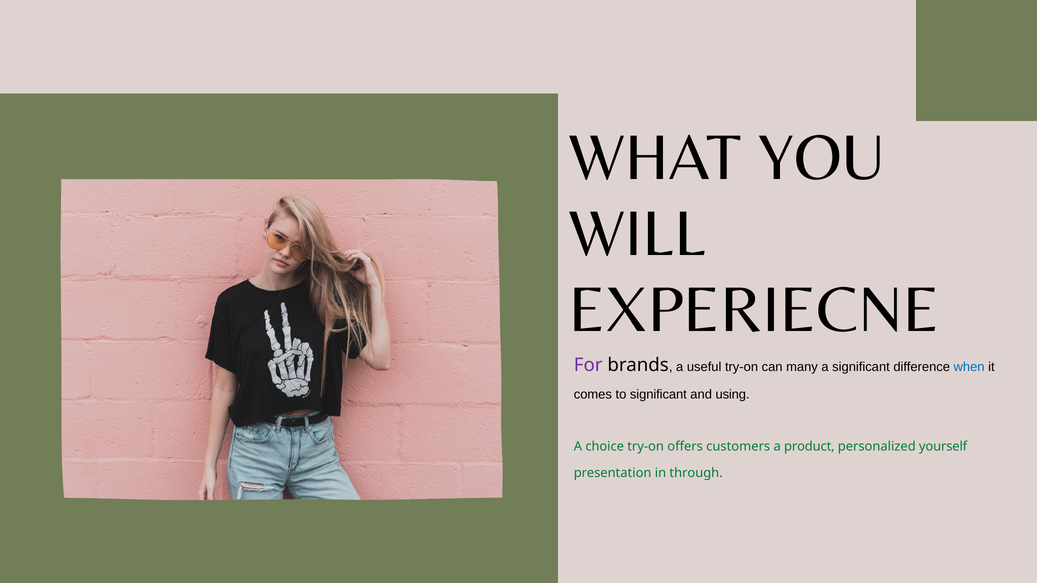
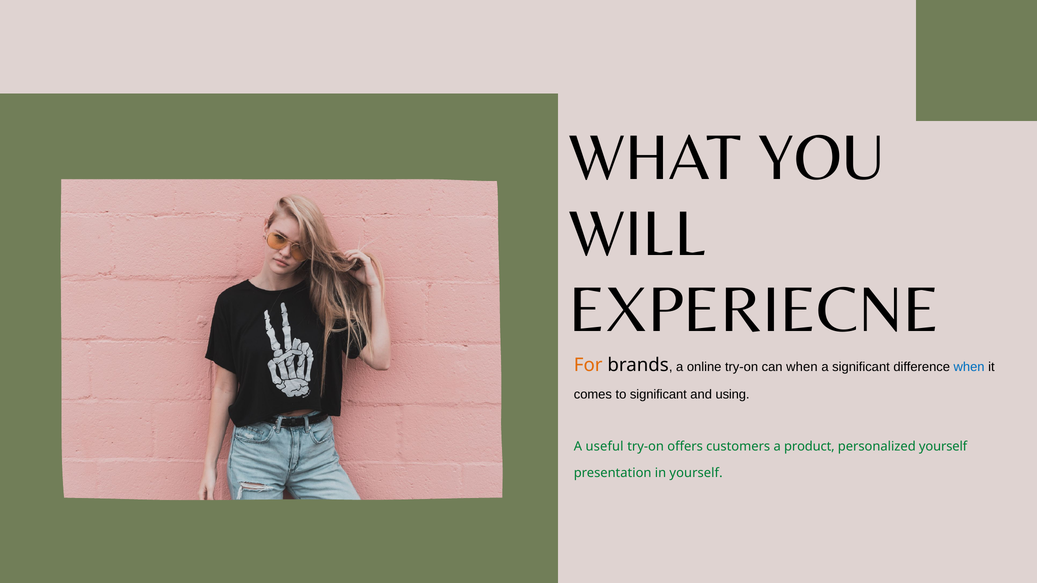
For colour: purple -> orange (588, 365)
useful: useful -> online (704, 367)
can many: many -> when (802, 367)
choice: choice -> useful (605, 447)
in through: through -> yourself (696, 473)
